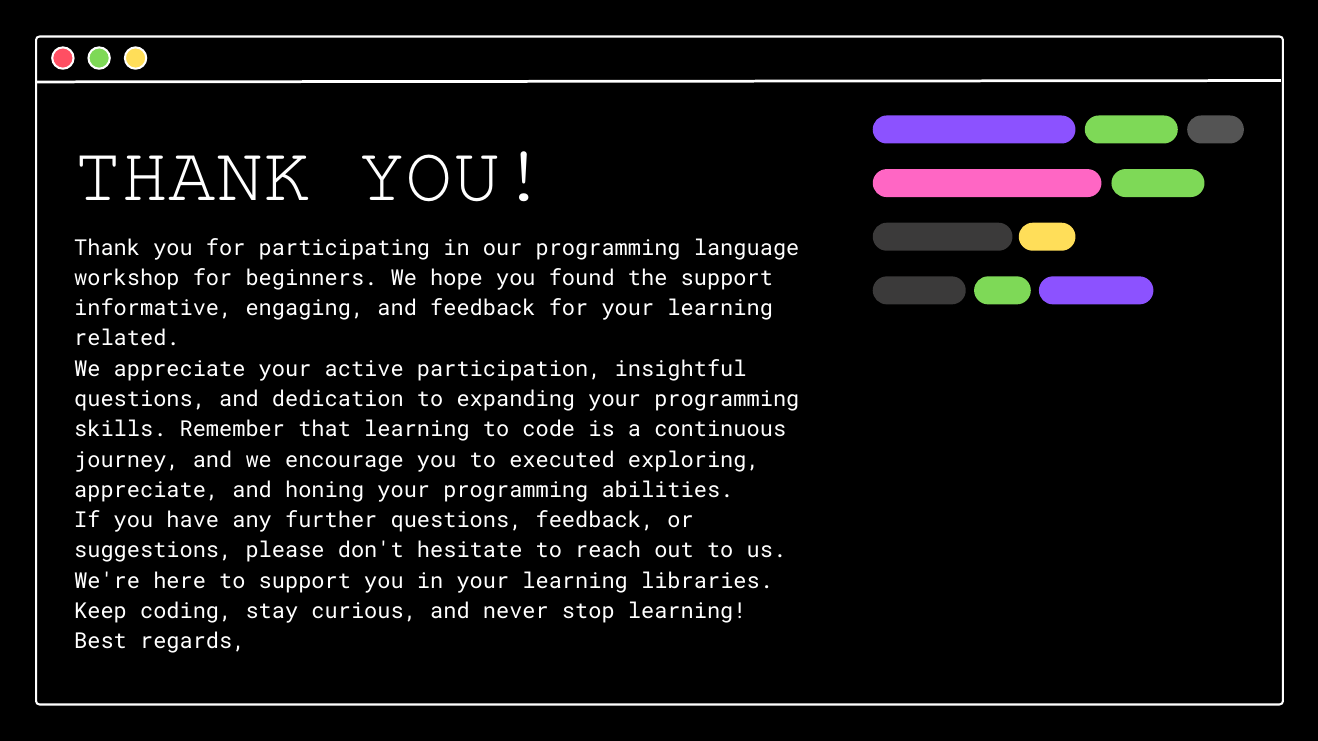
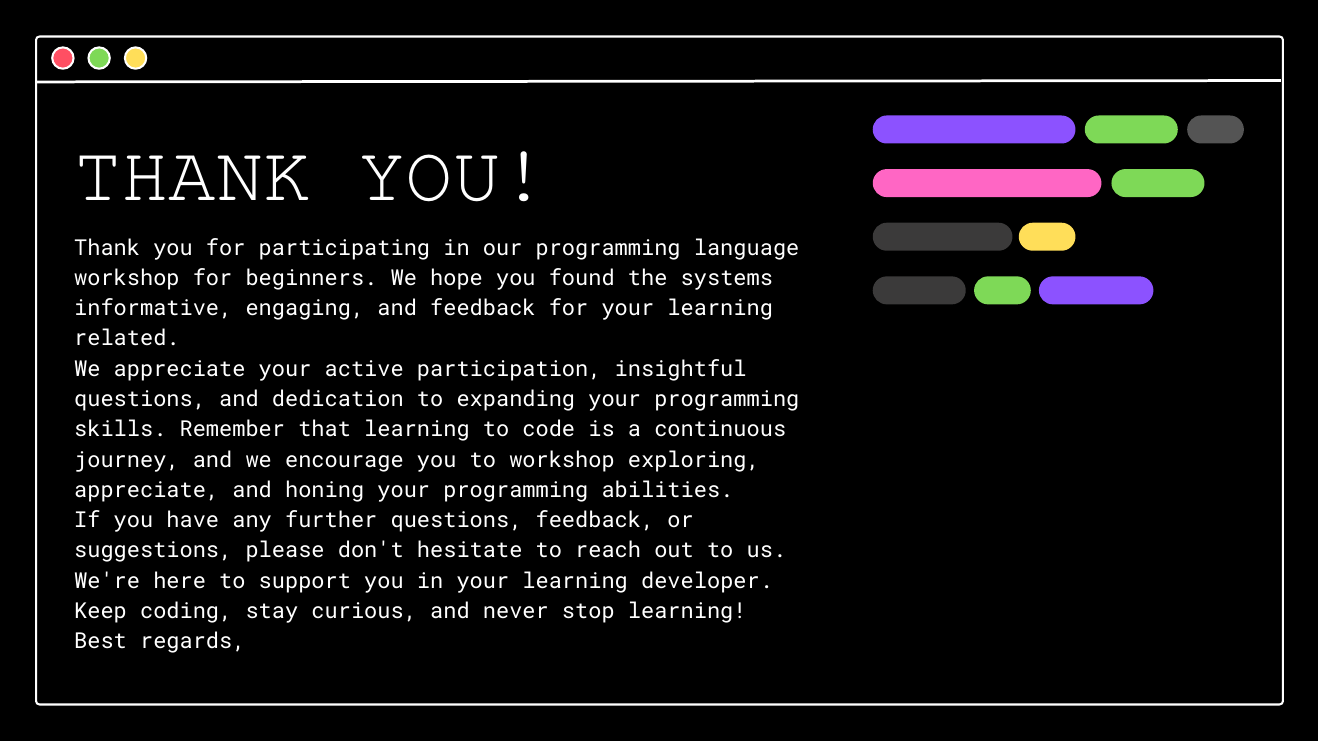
the support: support -> systems (727, 278)
to executed: executed -> workshop (562, 460)
libraries: libraries -> developer (707, 581)
